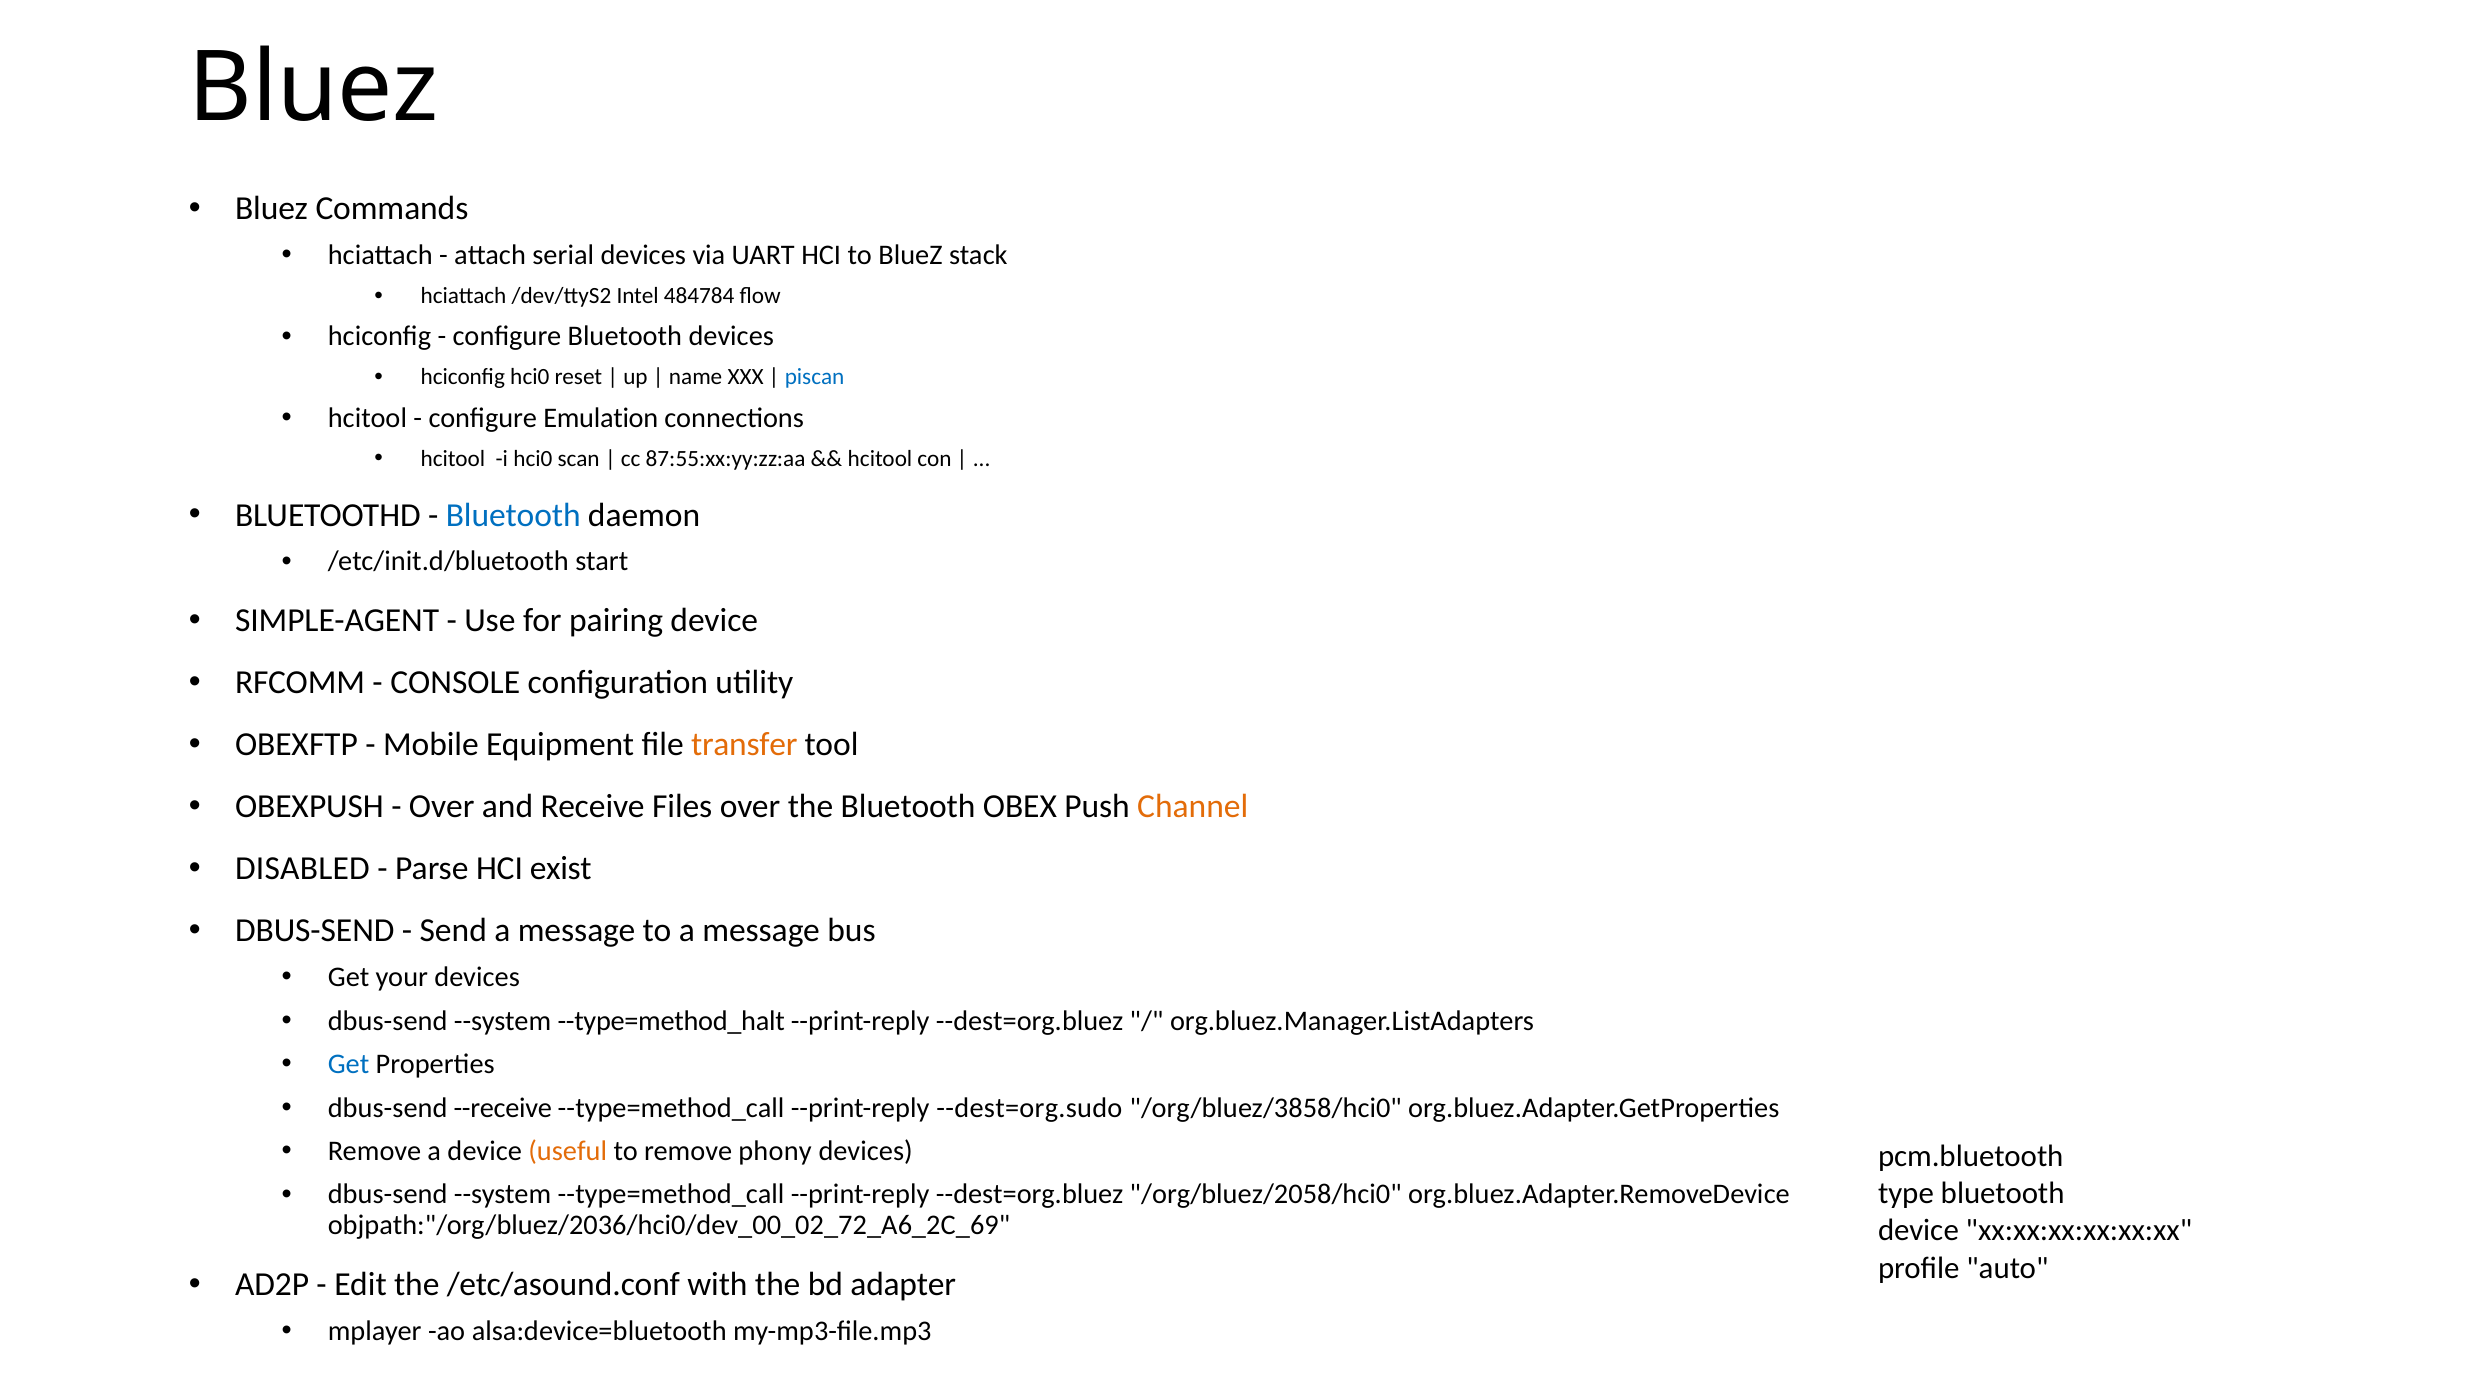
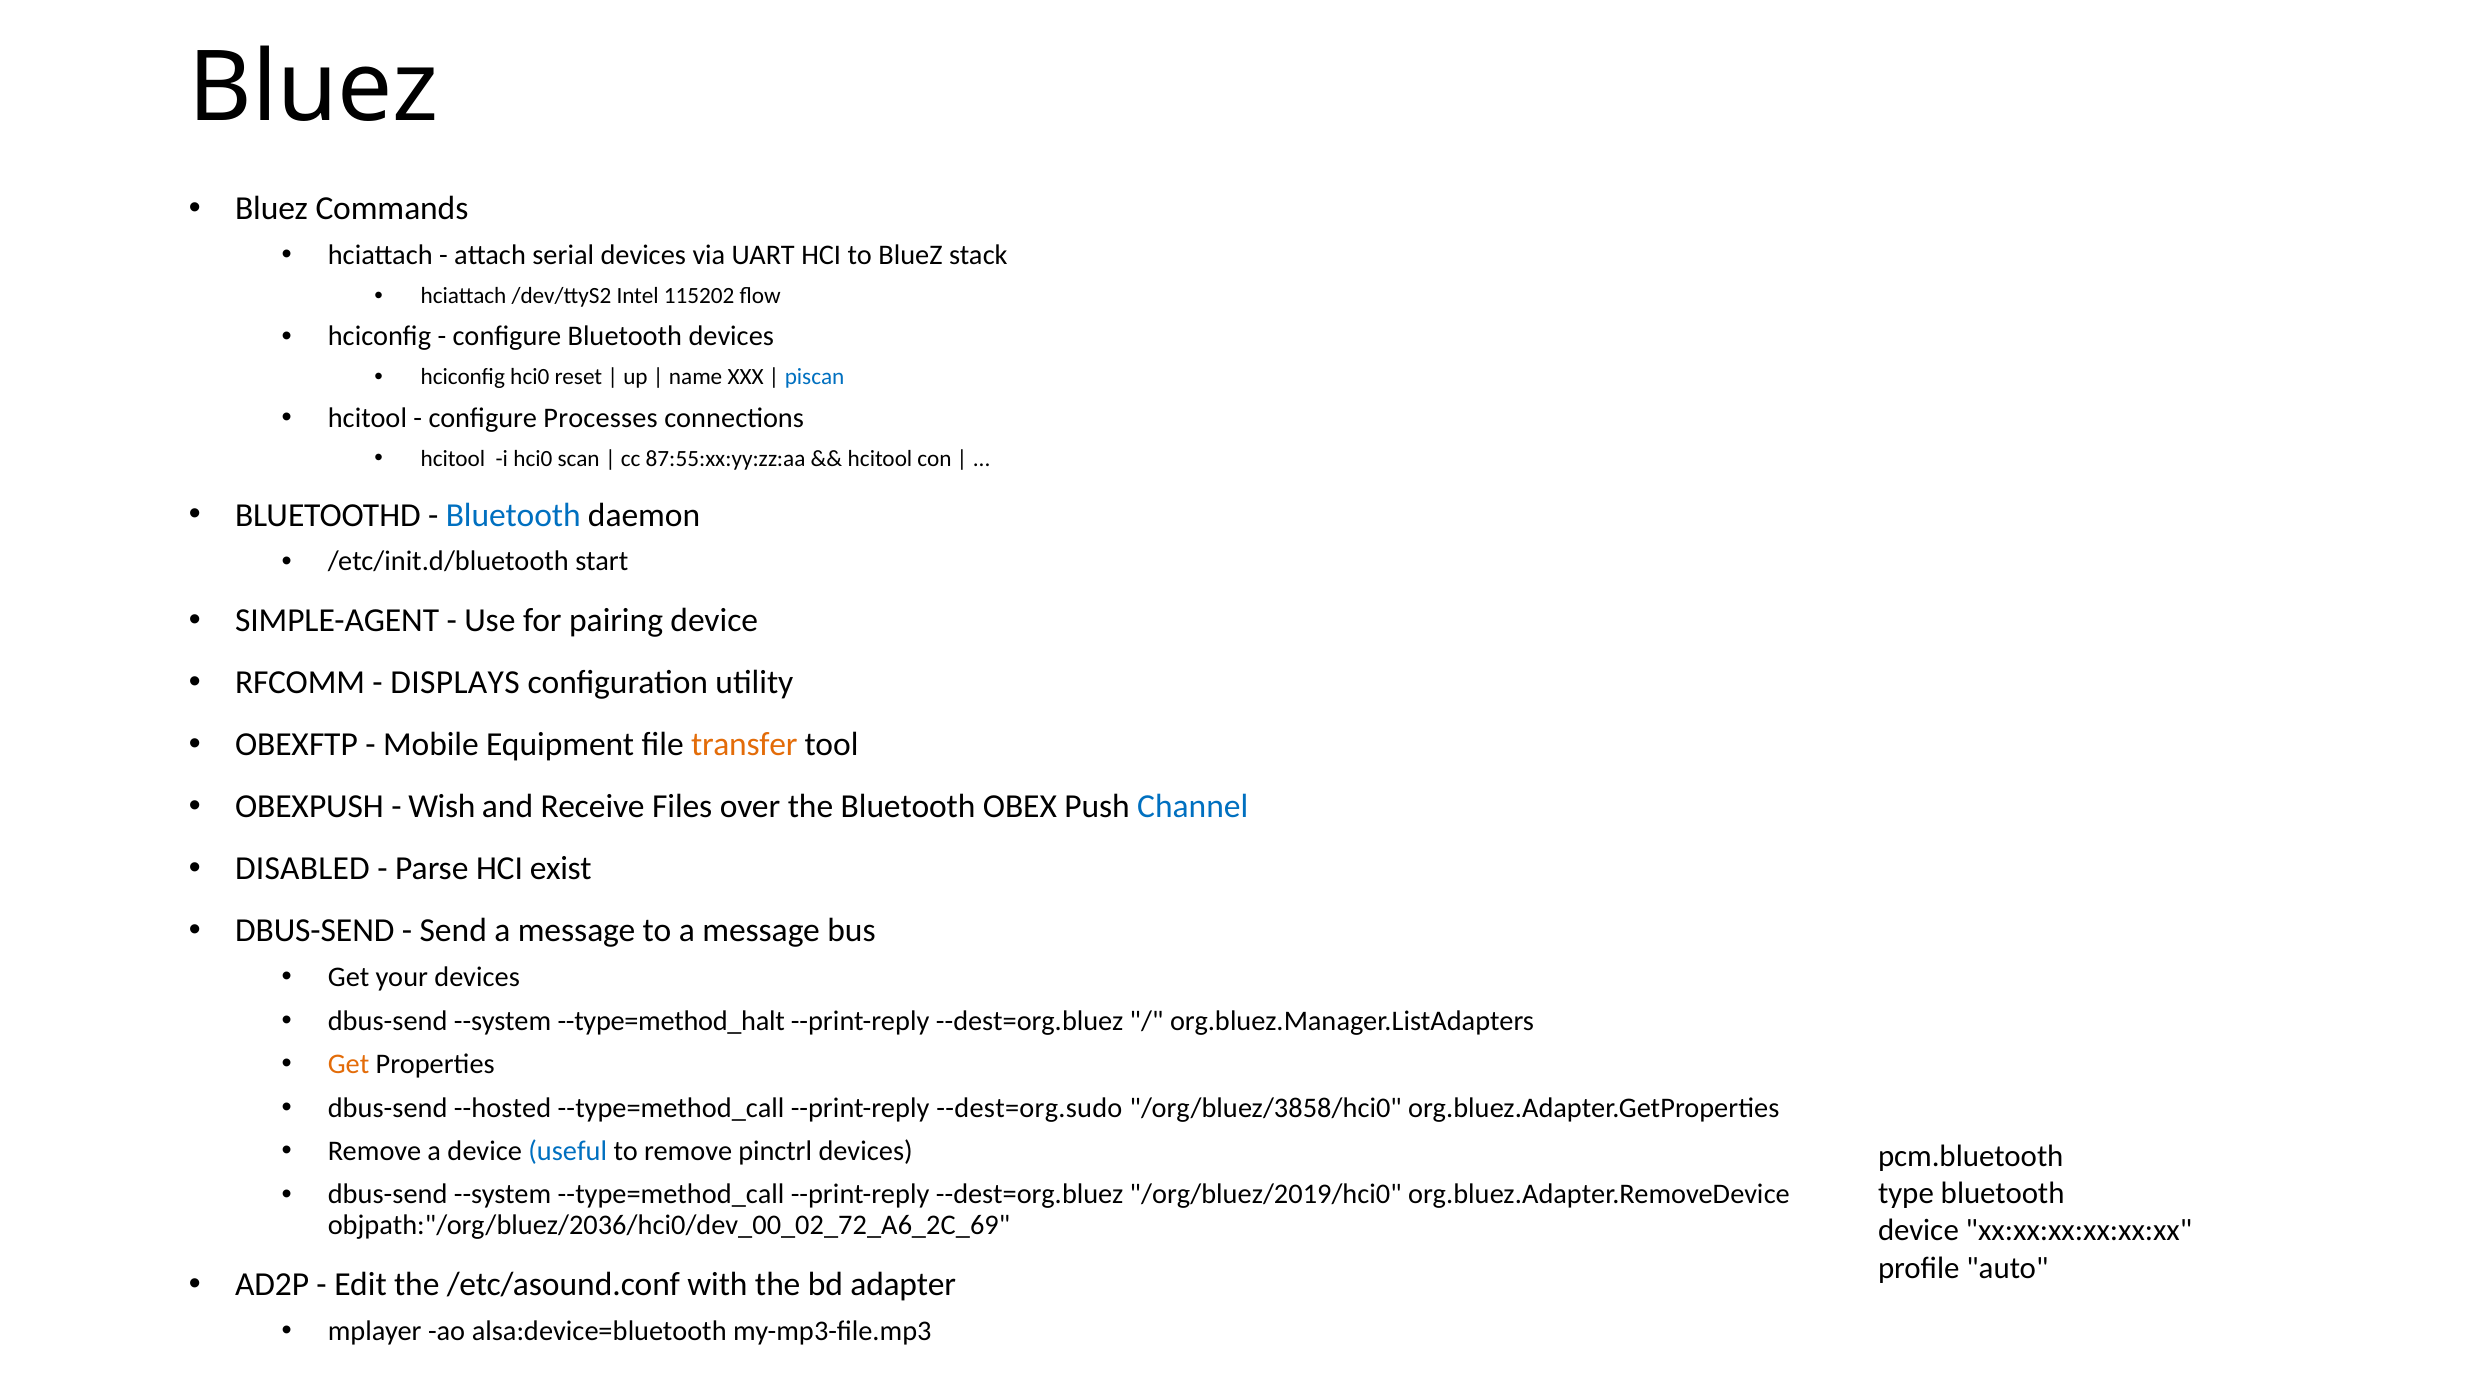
484784: 484784 -> 115202 (699, 296)
Emulation: Emulation -> Processes (601, 418)
CONSOLE: CONSOLE -> DISPLAYS (455, 683)
Over: Over -> Wish (442, 807)
Channel colour: orange -> blue (1193, 807)
Get colour: blue -> orange (349, 1064)
--receive: --receive -> --hosted (503, 1107)
useful colour: orange -> blue (568, 1151)
phony: phony -> pinctrl (775, 1151)
/org/bluez/2058/hci0: /org/bluez/2058/hci0 -> /org/bluez/2019/hci0 (1266, 1194)
